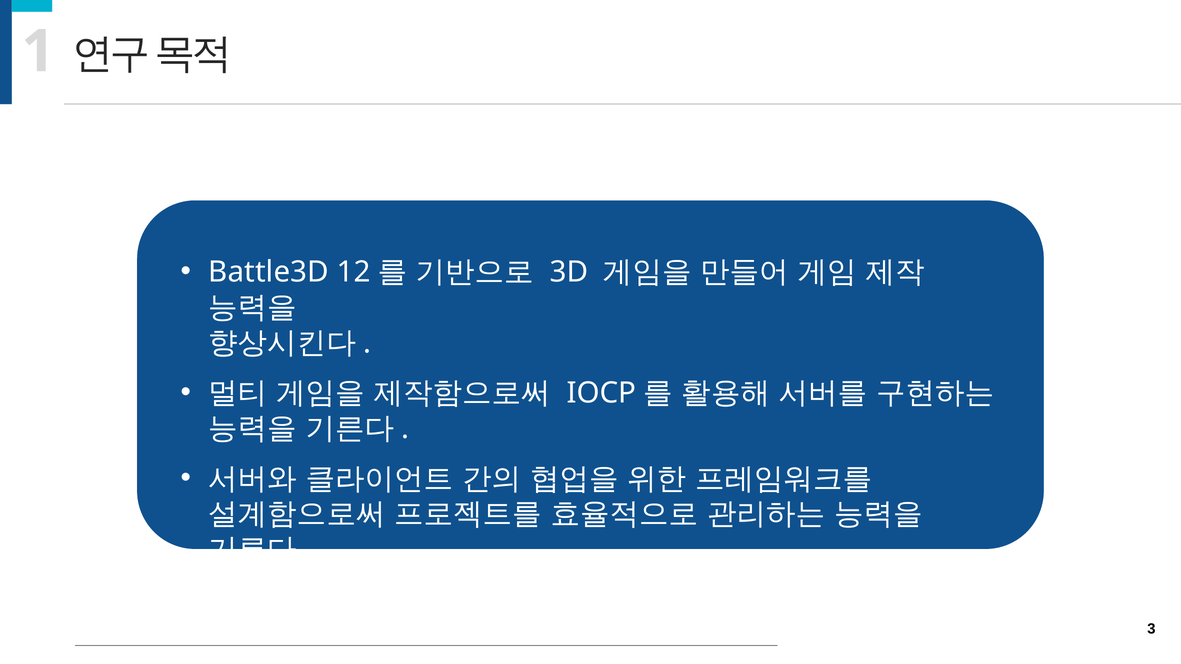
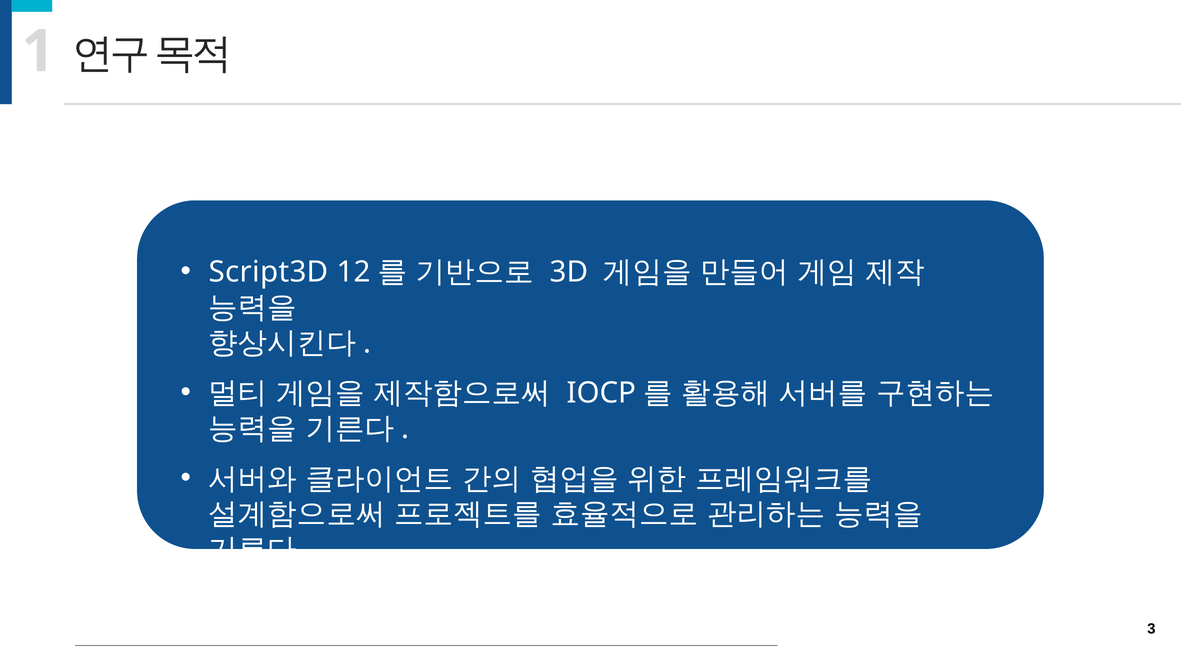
Battle3D: Battle3D -> Script3D (269, 272)
